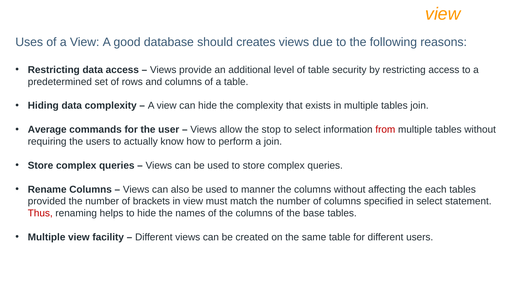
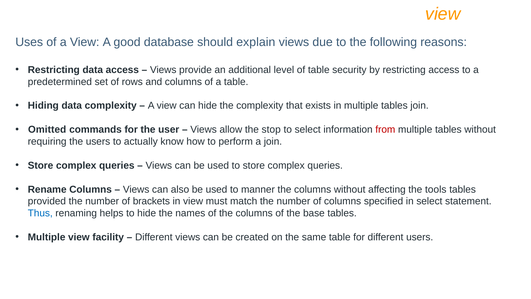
creates: creates -> explain (256, 42)
Average: Average -> Omitted (47, 129)
each: each -> tools (436, 189)
Thus colour: red -> blue (40, 213)
